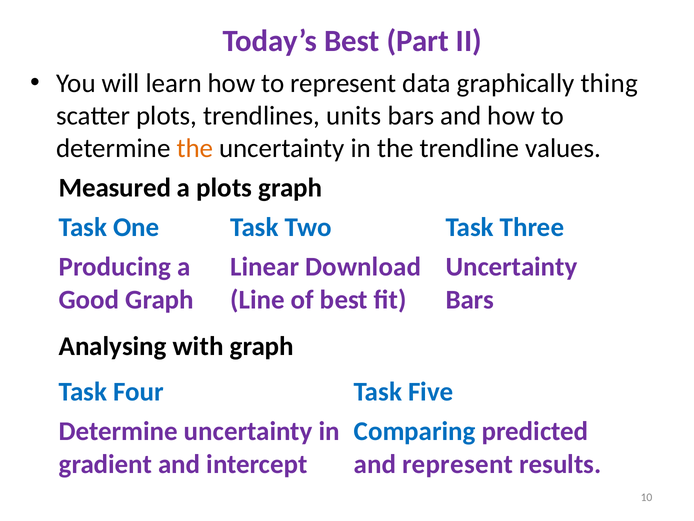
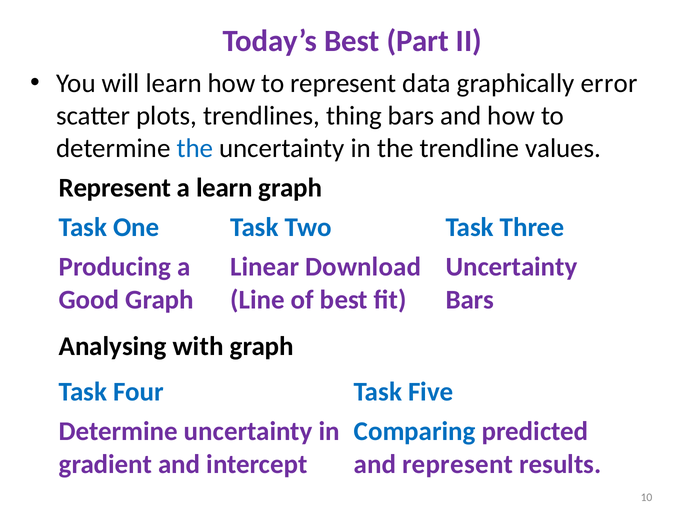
thing: thing -> error (609, 83)
units: units -> thing (354, 116)
the colour: orange -> blue (195, 148)
Measured: Measured -> Represent (115, 187)
a plots: plots -> learn (224, 187)
